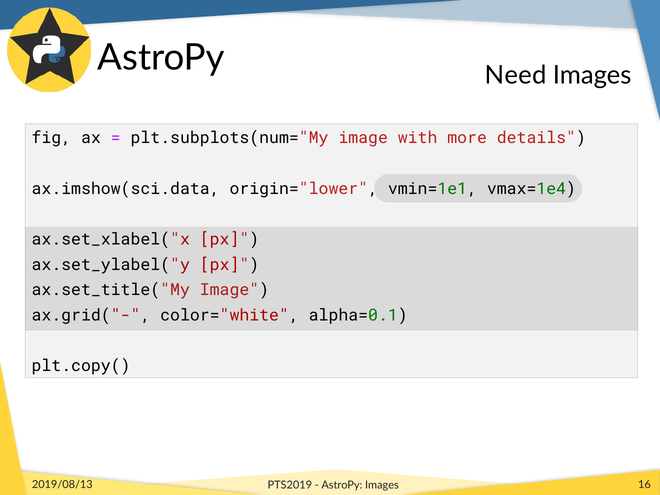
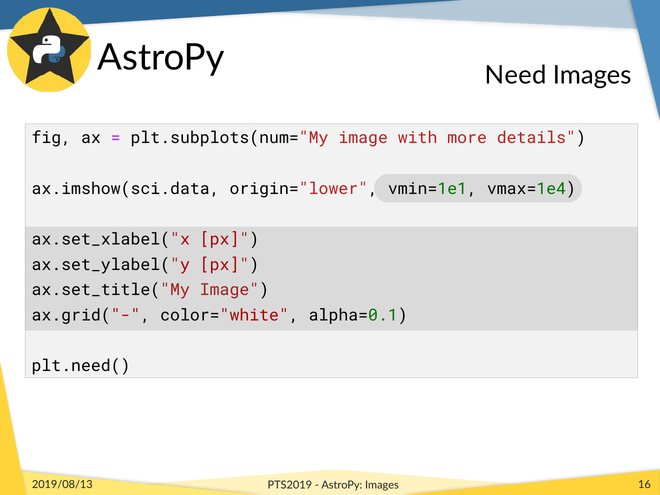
plt.copy(: plt.copy( -> plt.need( (81, 366)
